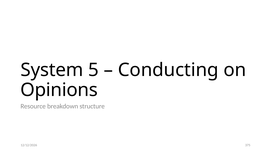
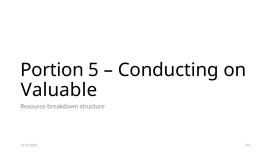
System: System -> Portion (52, 70)
Opinions: Opinions -> Valuable (59, 90)
